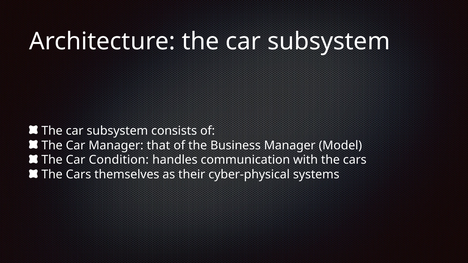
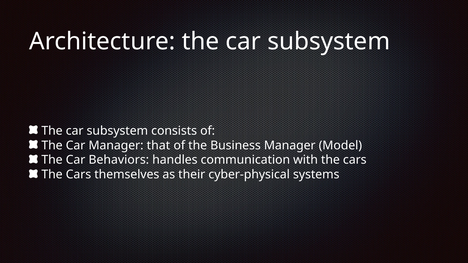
Condition: Condition -> Behaviors (119, 160)
